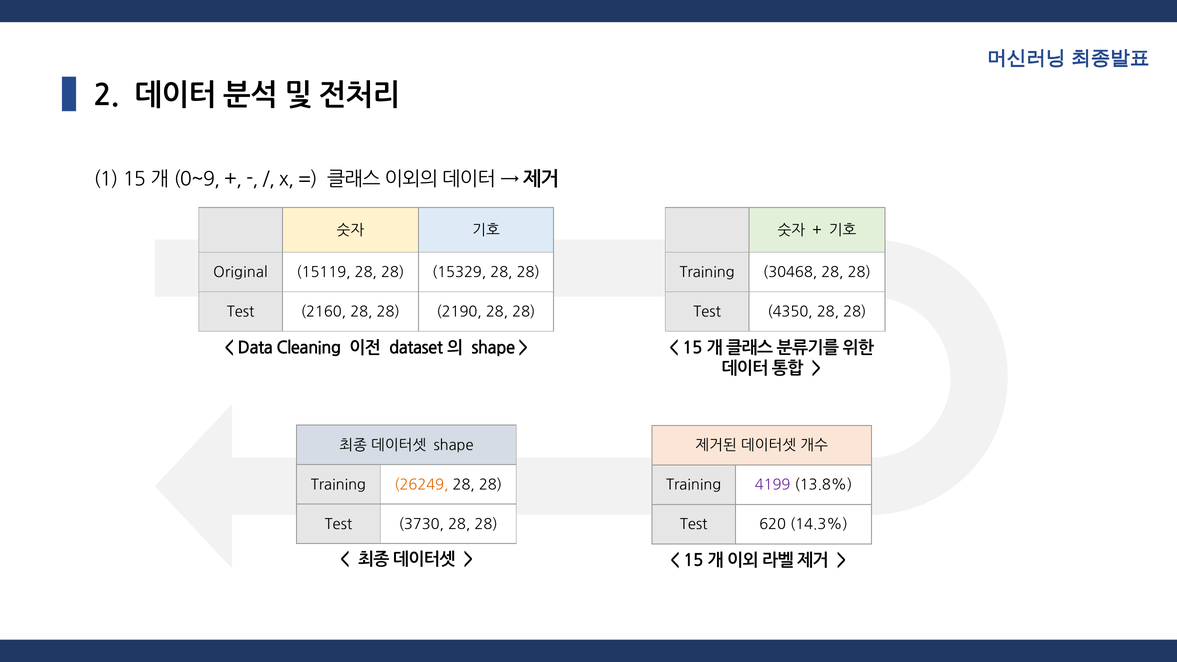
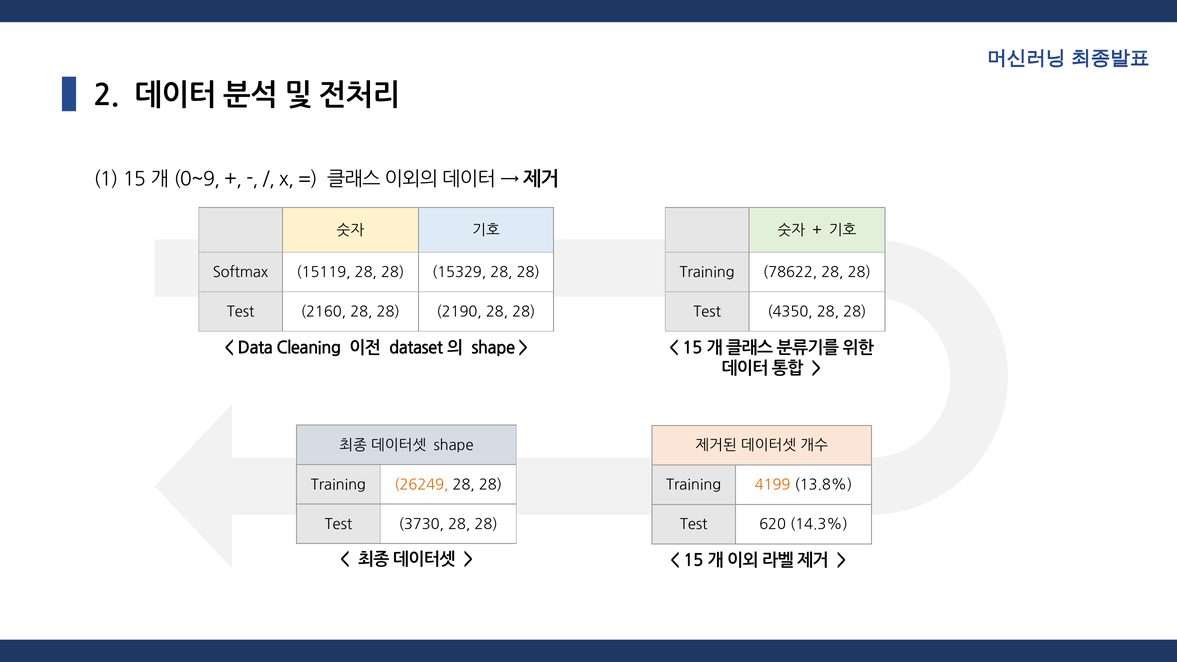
Original: Original -> Softmax (241, 272)
30468: 30468 -> 78622 (790, 272)
4199 colour: purple -> orange (773, 485)
